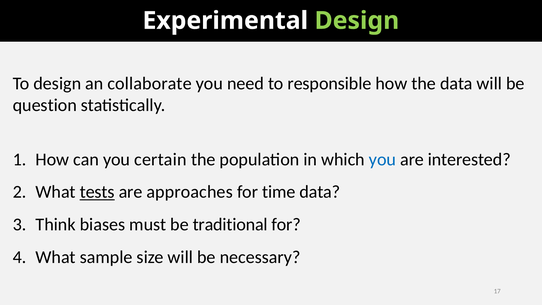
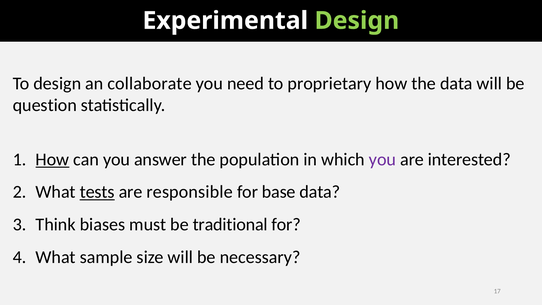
responsible: responsible -> proprietary (329, 83)
How underline: none -> present (52, 159)
certain: certain -> answer (161, 159)
you colour: blue -> purple (382, 159)
approaches: approaches -> responsible (190, 192)
time: time -> base (279, 192)
